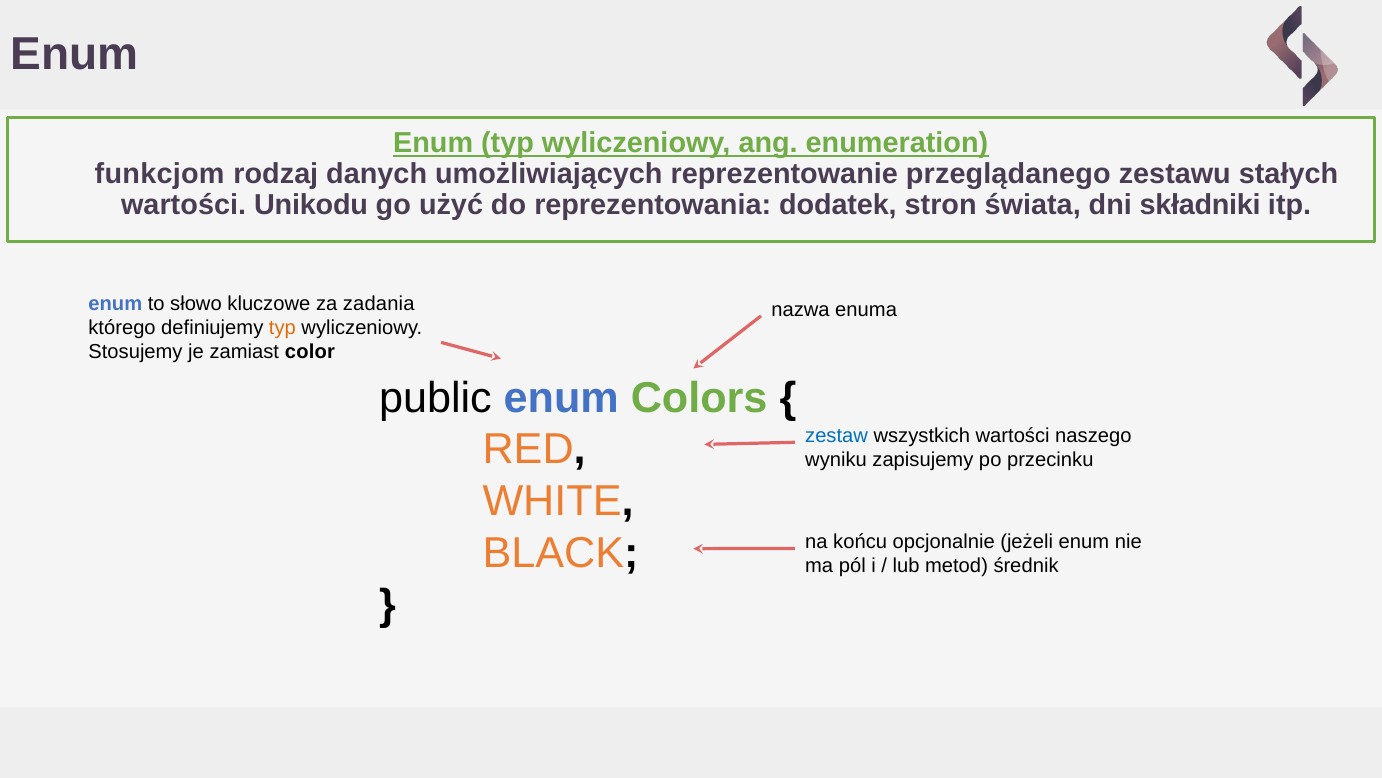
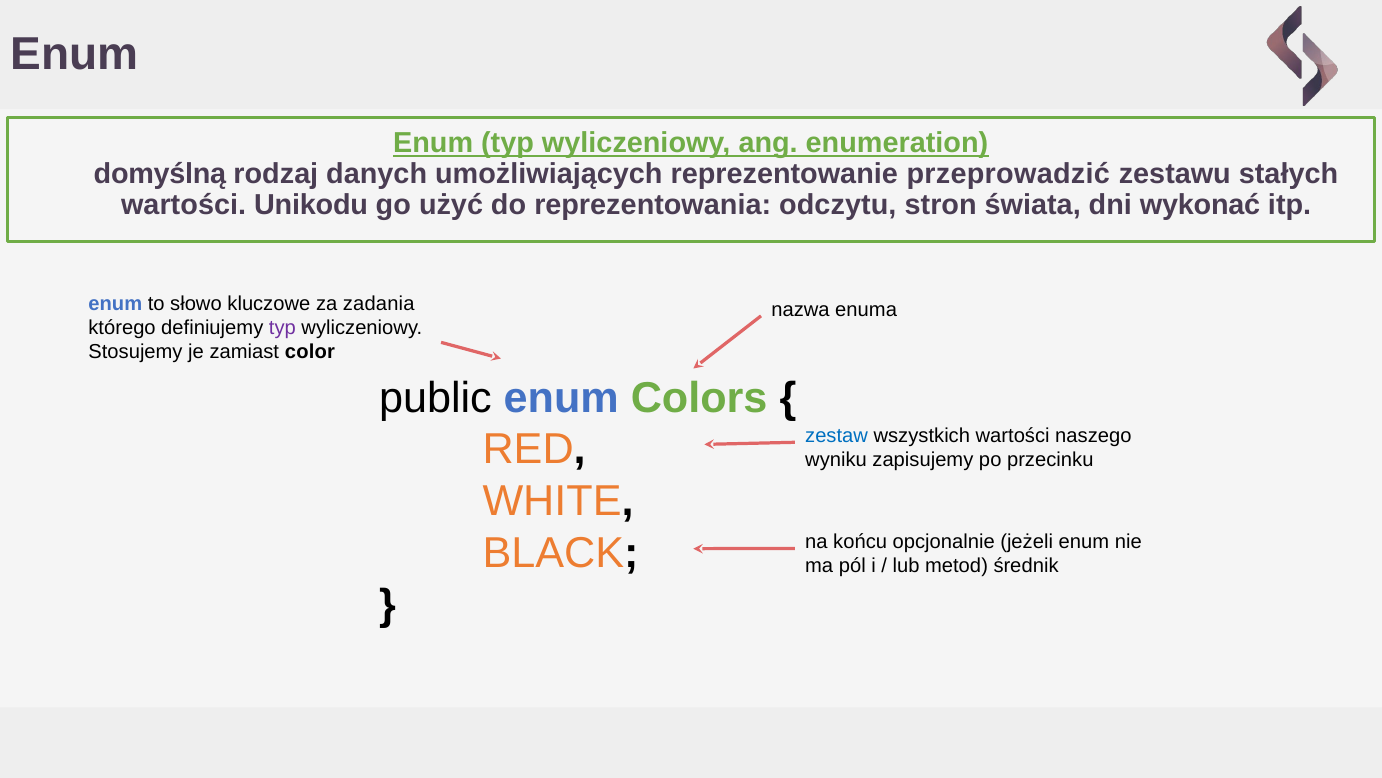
funkcjom: funkcjom -> domyślną (160, 174)
przeglądanego: przeglądanego -> przeprowadzić (1008, 174)
dodatek: dodatek -> odczytu (838, 205)
składniki: składniki -> wykonać (1200, 205)
typ colour: orange -> purple (282, 327)
